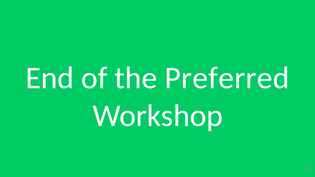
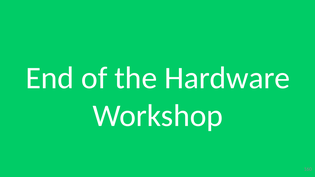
Preferred: Preferred -> Hardware (227, 78)
